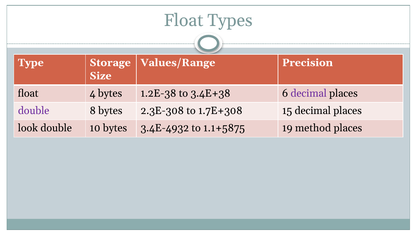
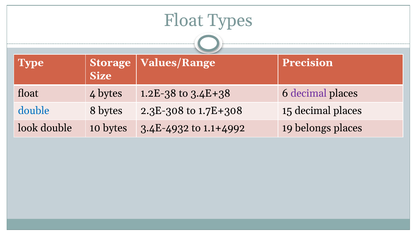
double colour: purple -> blue (34, 110)
1.1+5875: 1.1+5875 -> 1.1+4992 (224, 128)
method: method -> belongs (313, 128)
